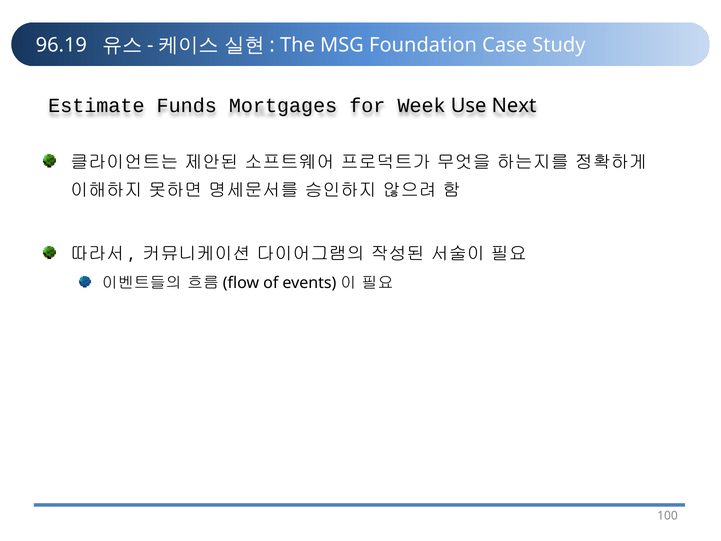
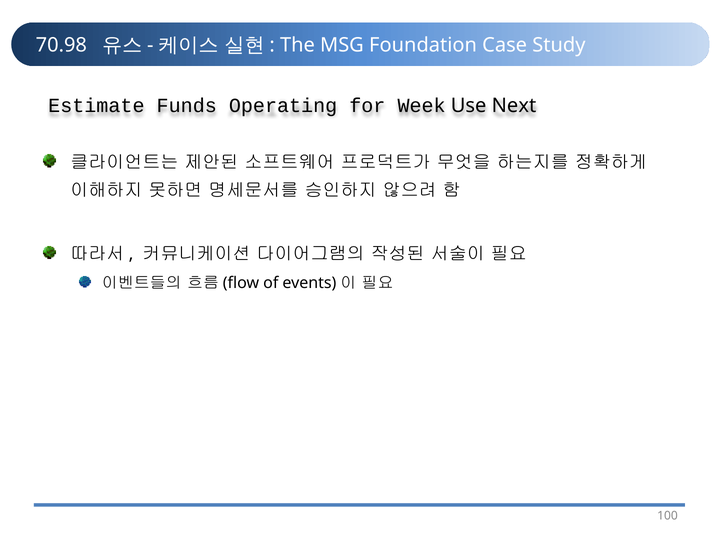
96.19: 96.19 -> 70.98 (61, 45)
Mortgages: Mortgages -> Operating (283, 106)
